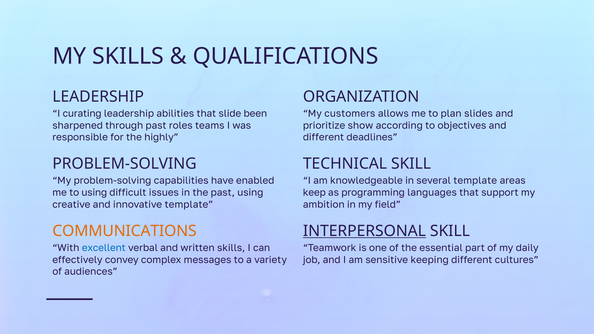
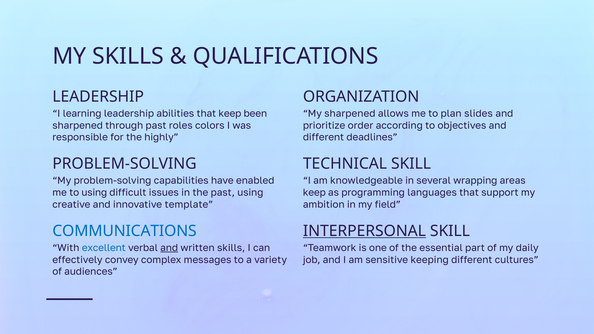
curating: curating -> learning (82, 114)
that slide: slide -> keep (230, 114)
My customers: customers -> sharpened (350, 114)
teams: teams -> colors (210, 126)
show: show -> order (361, 126)
several template: template -> wrapping (475, 181)
COMMUNICATIONS colour: orange -> blue (125, 231)
and underline: none -> present (169, 248)
